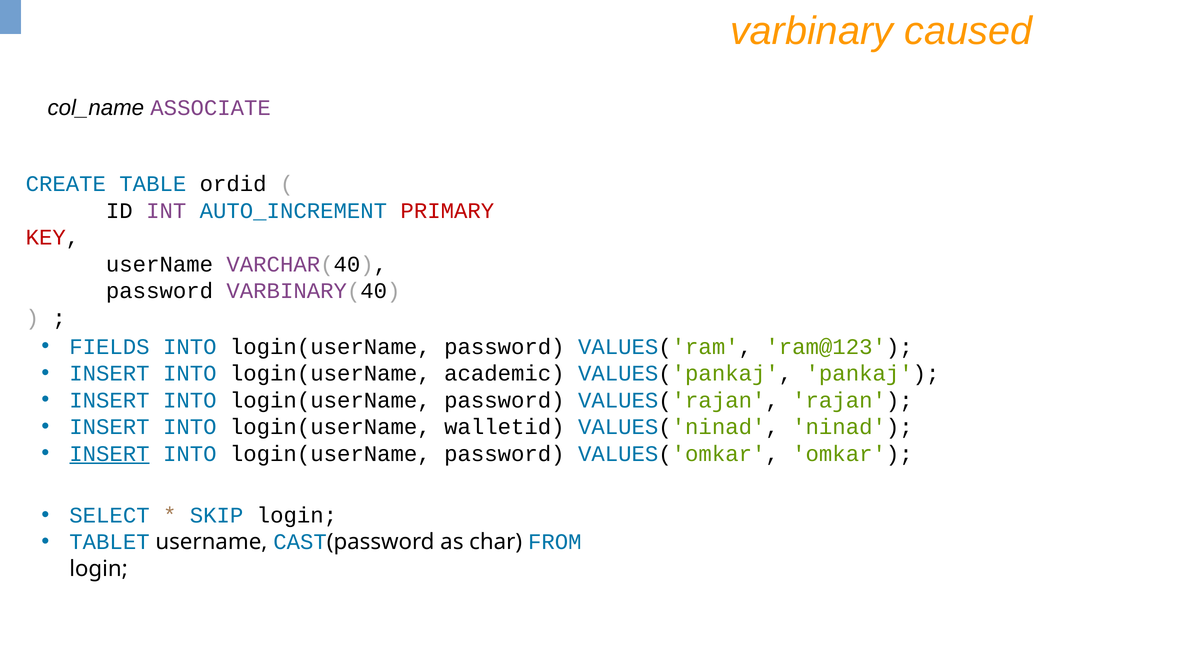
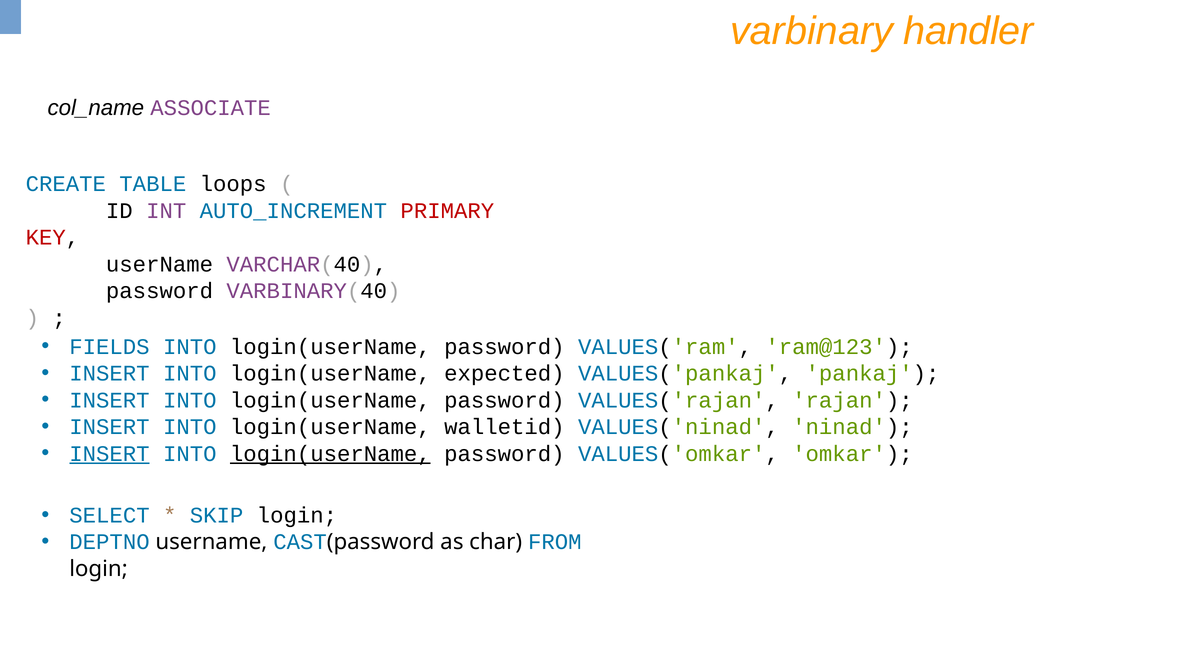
caused: caused -> handler (968, 31)
ordid: ordid -> loops (233, 184)
academic: academic -> expected (504, 374)
login(userName underline: none -> present (330, 454)
TABLET: TABLET -> DEPTNO (109, 542)
